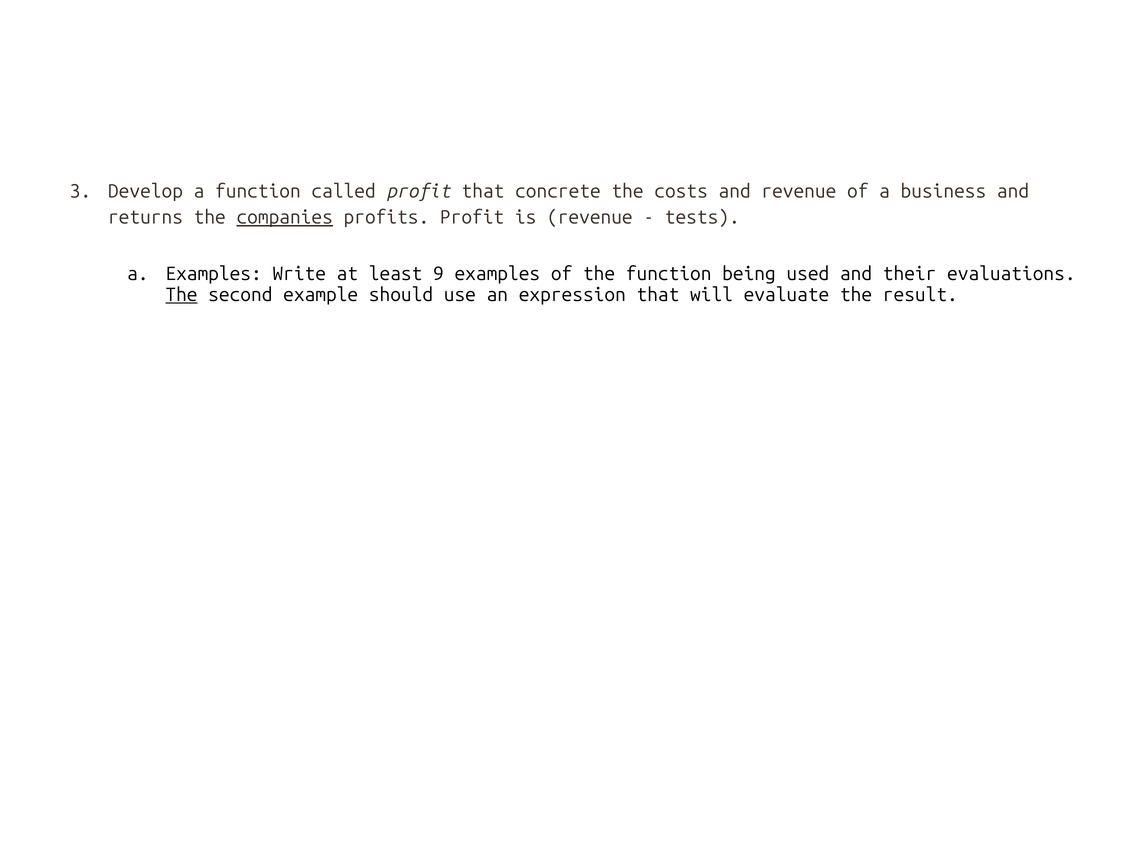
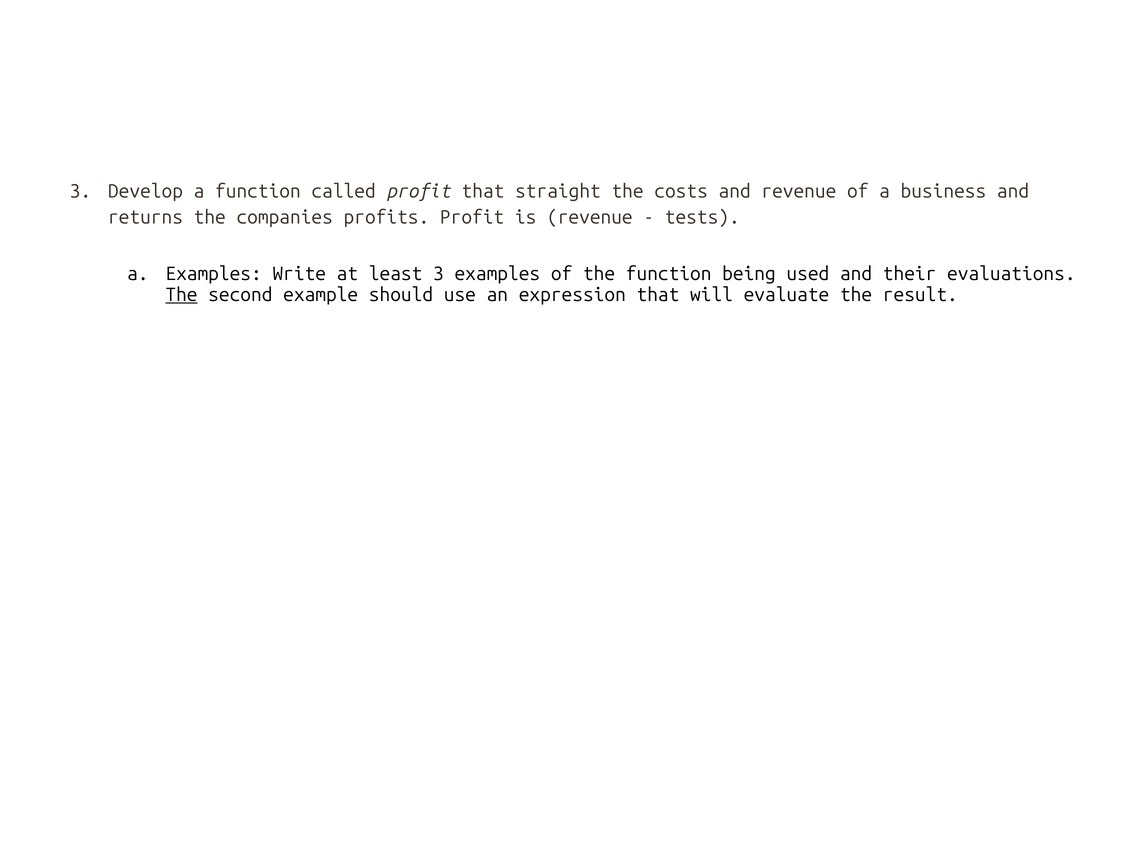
concrete: concrete -> straight (558, 191)
companies underline: present -> none (285, 218)
least 9: 9 -> 3 (438, 274)
